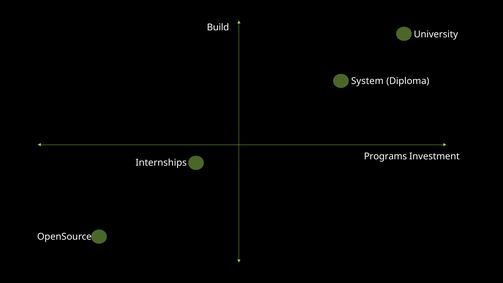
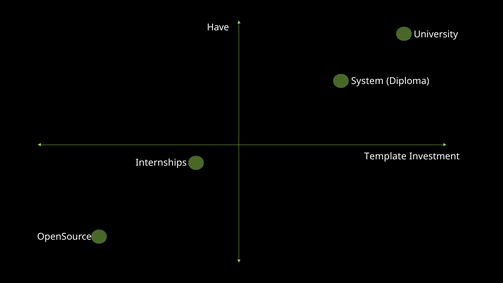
Build: Build -> Have (218, 27)
Programs: Programs -> Template (385, 156)
